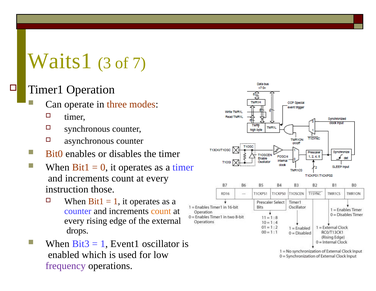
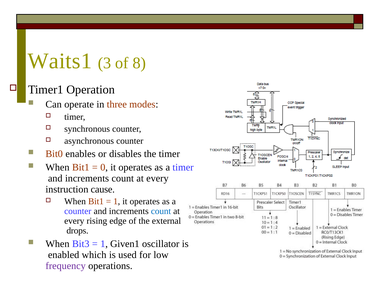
7: 7 -> 8 (139, 63)
those: those -> cause (103, 189)
count colour: orange -> blue (161, 211)
Event1: Event1 -> Given1 (125, 244)
